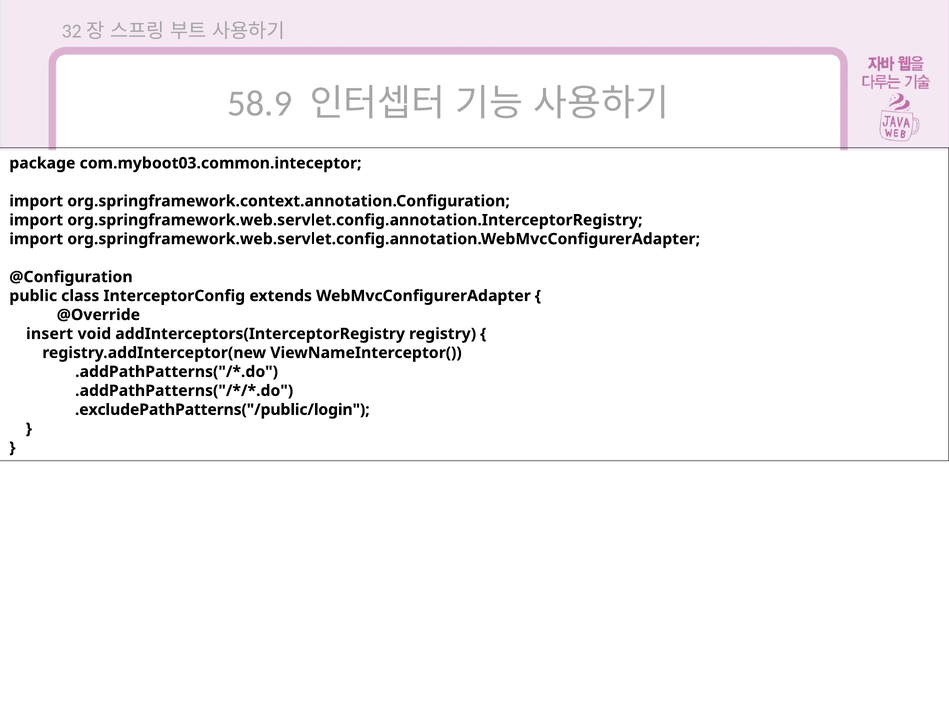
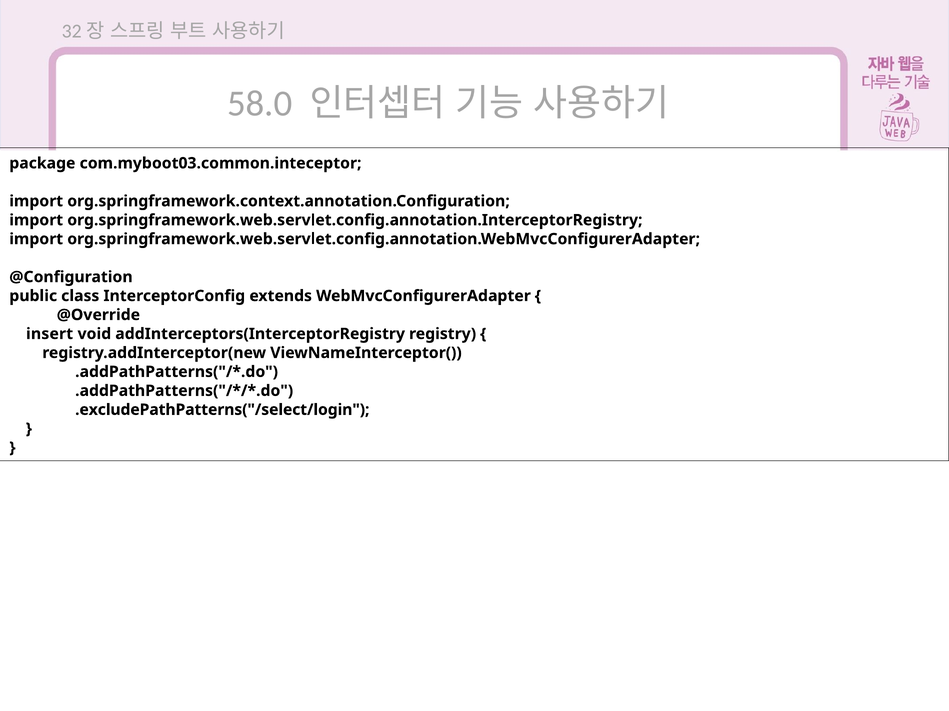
58.9: 58.9 -> 58.0 (260, 104)
.excludePathPatterns("/public/login: .excludePathPatterns("/public/login -> .excludePathPatterns("/select/login (222, 410)
